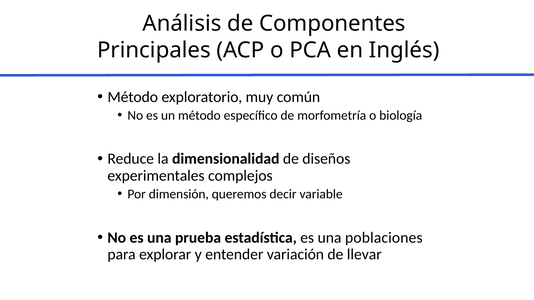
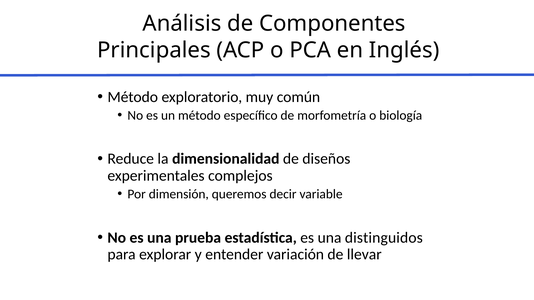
poblaciones: poblaciones -> distinguidos (384, 238)
